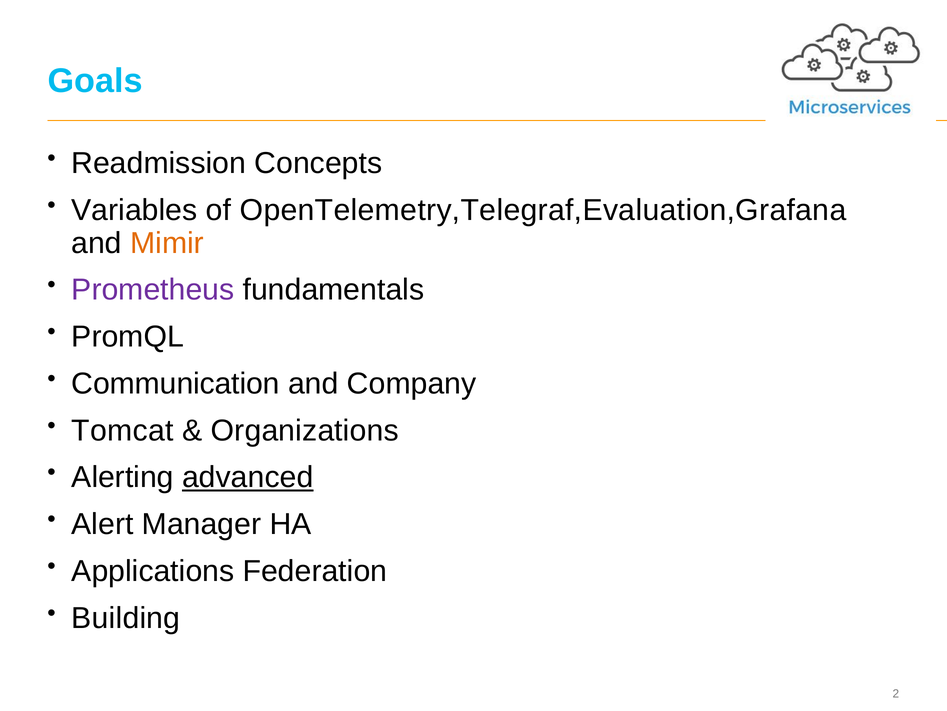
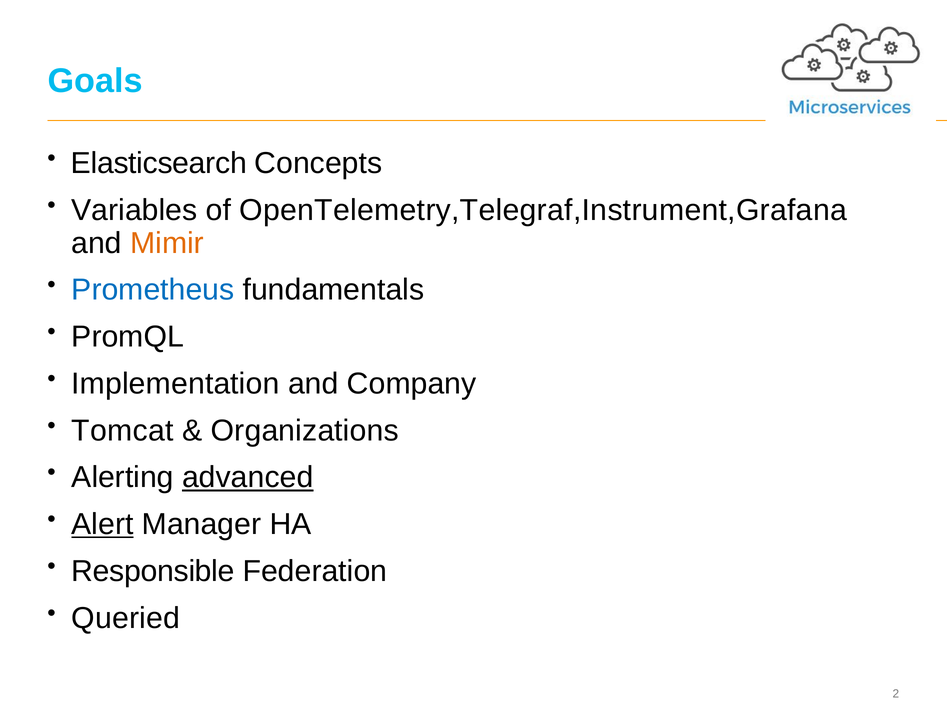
Readmission: Readmission -> Elasticsearch (159, 163)
OpenTelemetry,Telegraf,Evaluation,Grafana: OpenTelemetry,Telegraf,Evaluation,Grafana -> OpenTelemetry,Telegraf,Instrument,Grafana (543, 210)
Prometheus colour: purple -> blue (153, 290)
Communication: Communication -> Implementation (175, 383)
Alert underline: none -> present (102, 524)
Applications: Applications -> Responsible (153, 571)
Building: Building -> Queried (126, 617)
